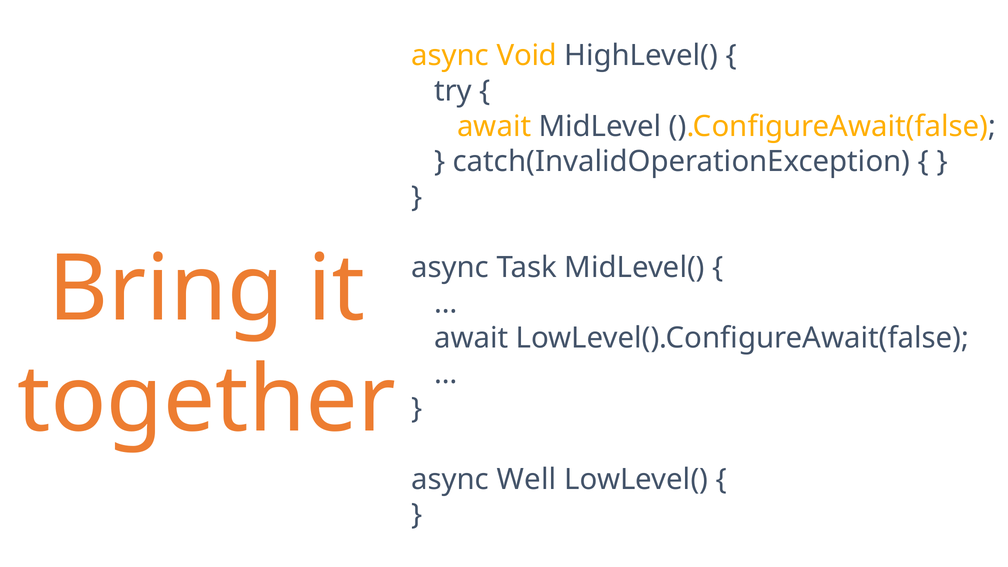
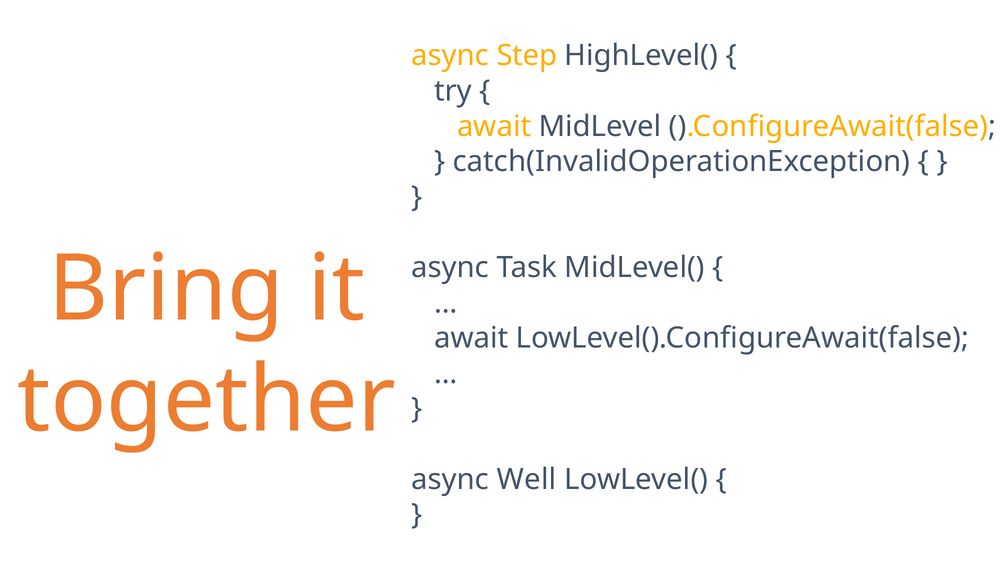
Void: Void -> Step (527, 56)
